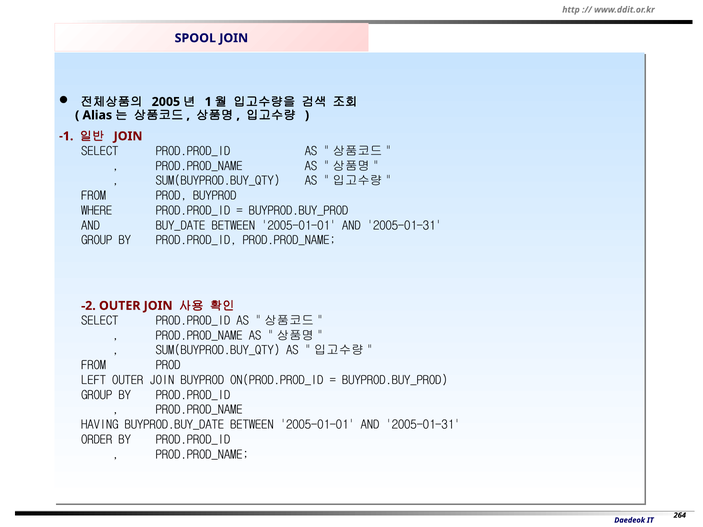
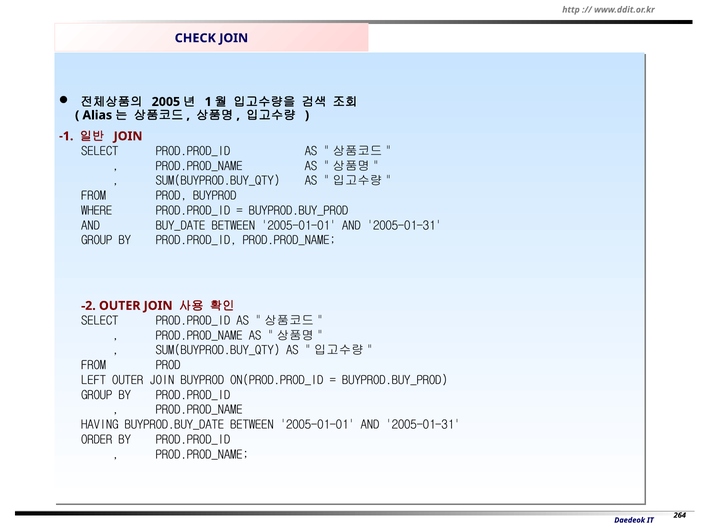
SPOOL: SPOOL -> CHECK (195, 38)
